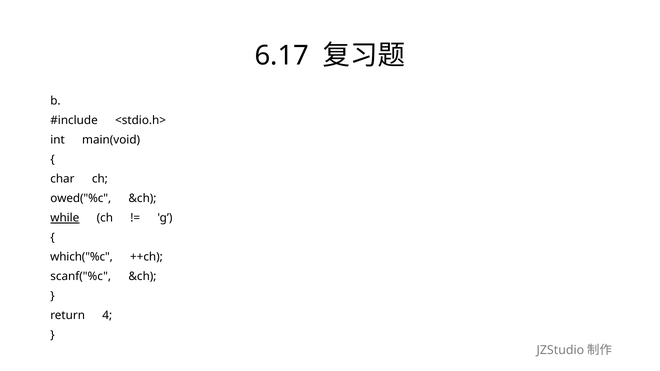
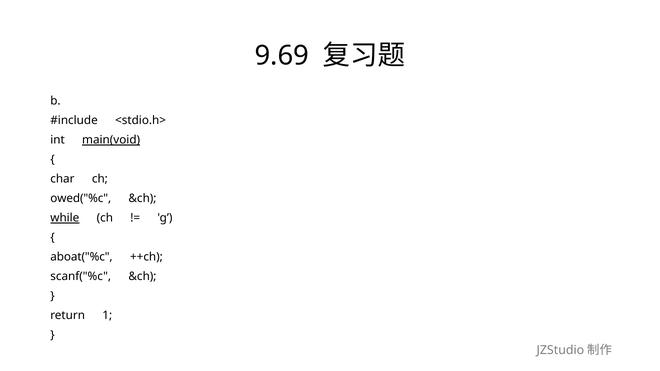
6.17: 6.17 -> 9.69 (282, 56)
main(void underline: none -> present (111, 140)
which("%c: which("%c -> aboat("%c (81, 257)
4: 4 -> 1 (107, 316)
